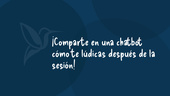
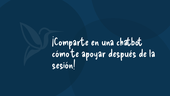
lúdicas: lúdicas -> apoyar (94, 53)
